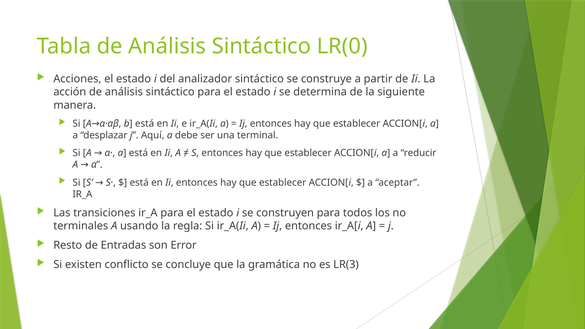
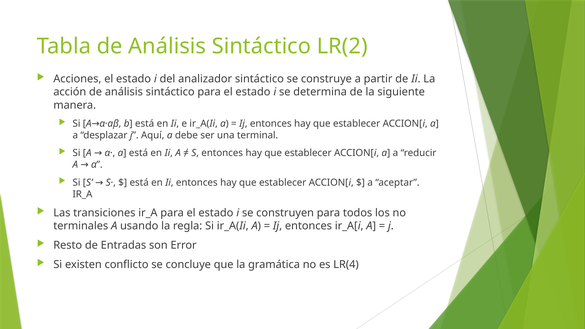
LR(0: LR(0 -> LR(2 (342, 46)
LR(3: LR(3 -> LR(4 (346, 264)
